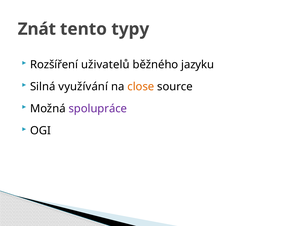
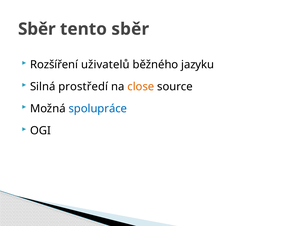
Znát: Znát -> Sběr (37, 29)
tento typy: typy -> sběr (130, 29)
využívání: využívání -> prostředí (83, 87)
spolupráce colour: purple -> blue (98, 109)
